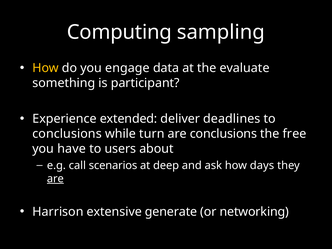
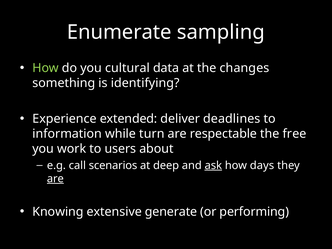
Computing: Computing -> Enumerate (119, 32)
How colour: yellow -> light green (46, 68)
engage: engage -> cultural (127, 68)
evaluate: evaluate -> changes (245, 68)
participant: participant -> identifying (145, 83)
conclusions: conclusions -> information (67, 134)
are conclusions: conclusions -> respectable (223, 134)
have: have -> work (72, 149)
ask underline: none -> present (213, 165)
Harrison: Harrison -> Knowing (58, 212)
networking: networking -> performing (254, 212)
